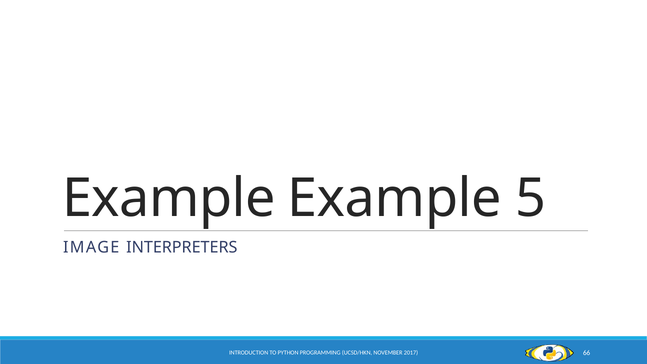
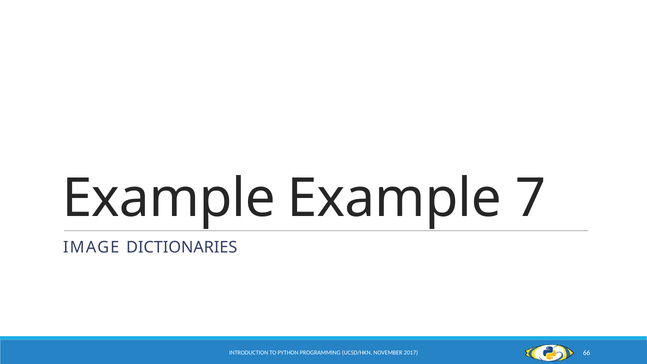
5: 5 -> 7 (531, 198)
INTERPRETERS: INTERPRETERS -> DICTIONARIES (182, 247)
